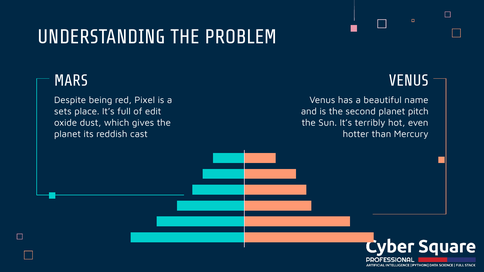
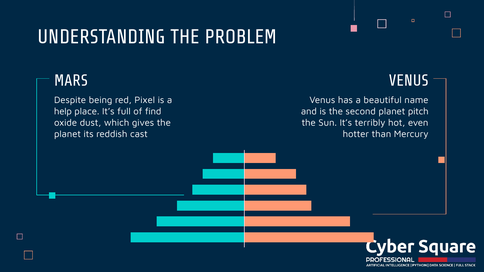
sets: sets -> help (63, 112)
edit: edit -> find (153, 112)
